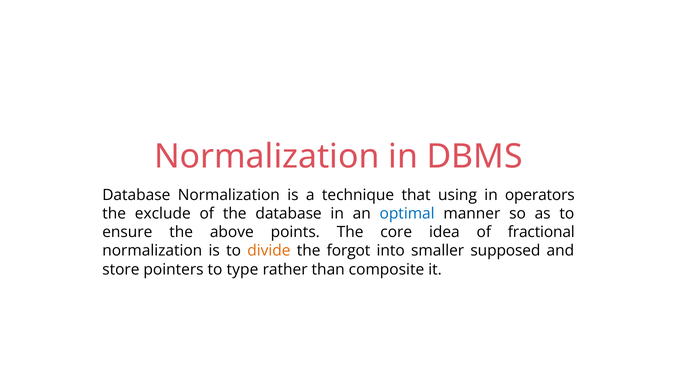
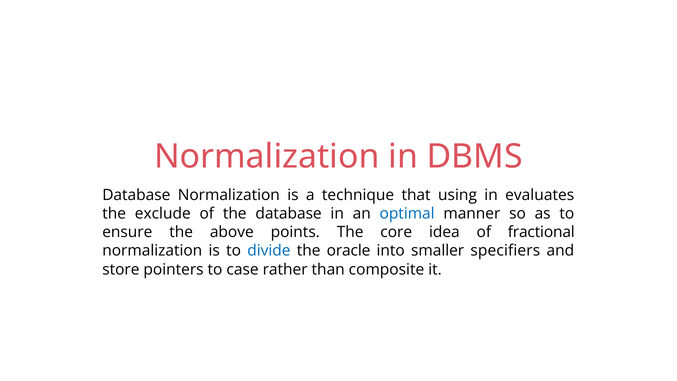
operators: operators -> evaluates (540, 195)
divide colour: orange -> blue (269, 251)
forgot: forgot -> oracle (349, 251)
supposed: supposed -> specifiers (505, 251)
type: type -> case (243, 269)
